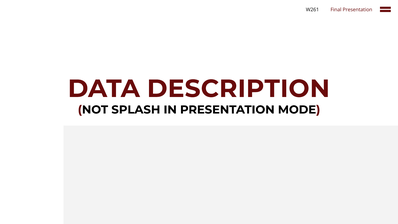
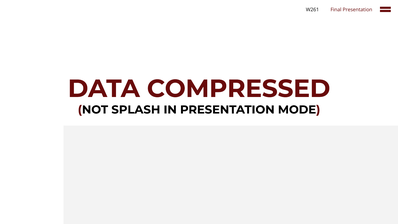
DESCRIPTION: DESCRIPTION -> COMPRESSED (239, 89)
